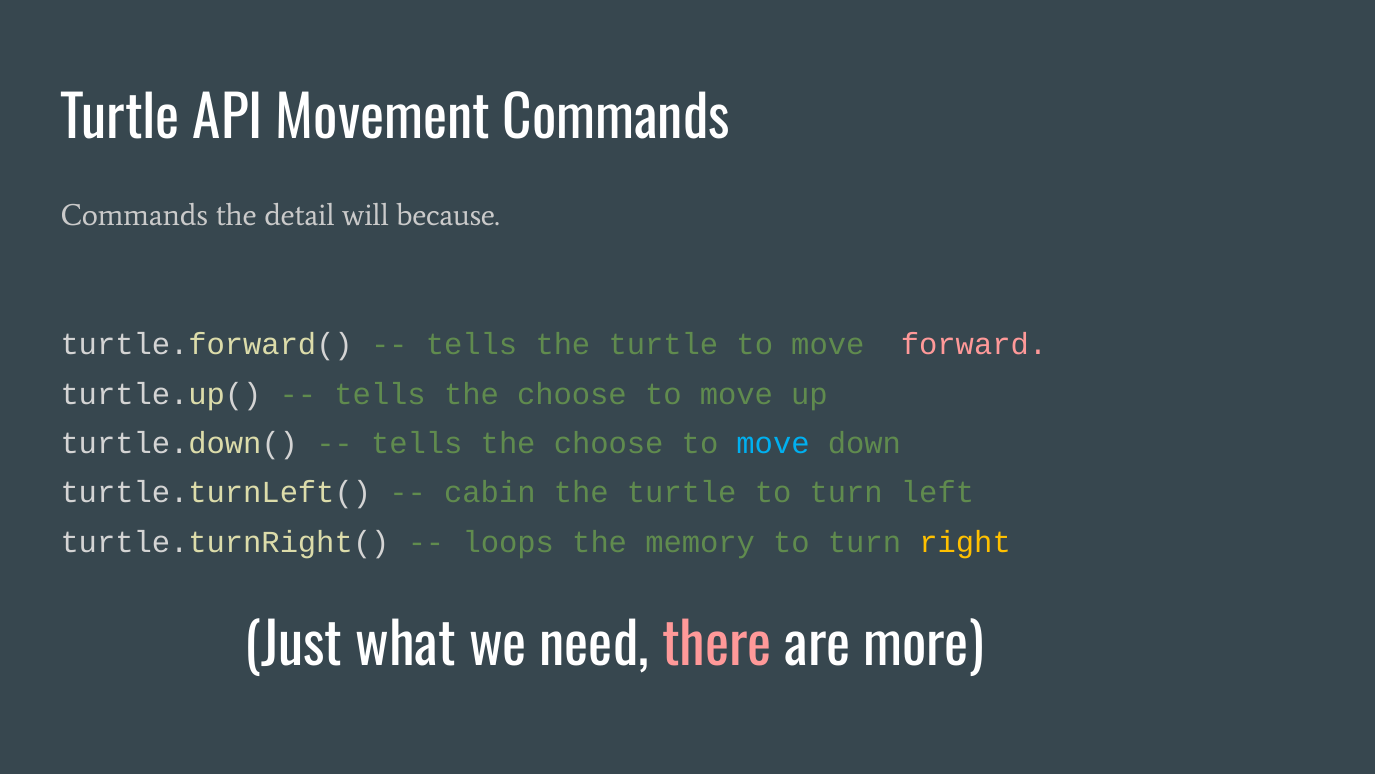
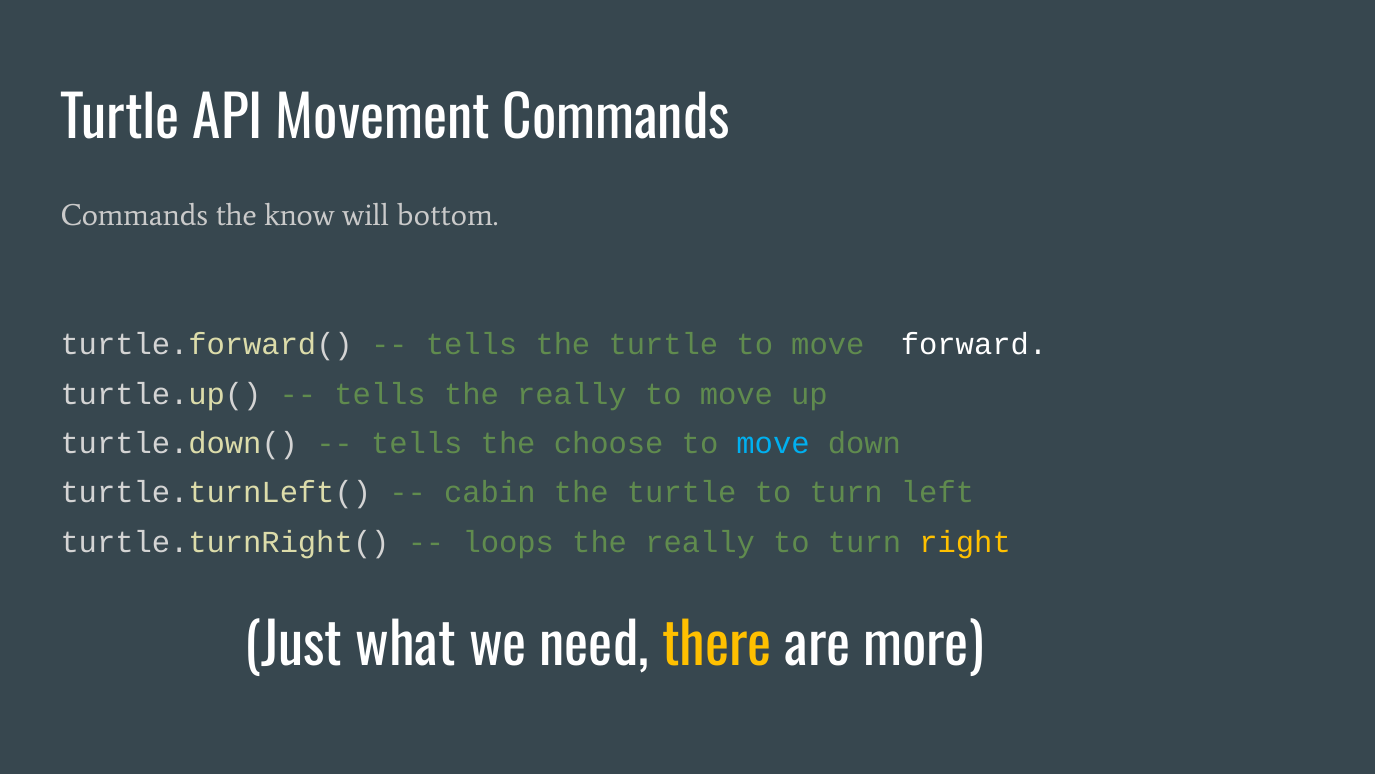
detail: detail -> know (300, 215)
because: because -> bottom (448, 215)
forward colour: pink -> white (974, 344)
choose: choose -> really (572, 394)
memory: memory -> really (700, 542)
there colour: pink -> yellow (717, 646)
